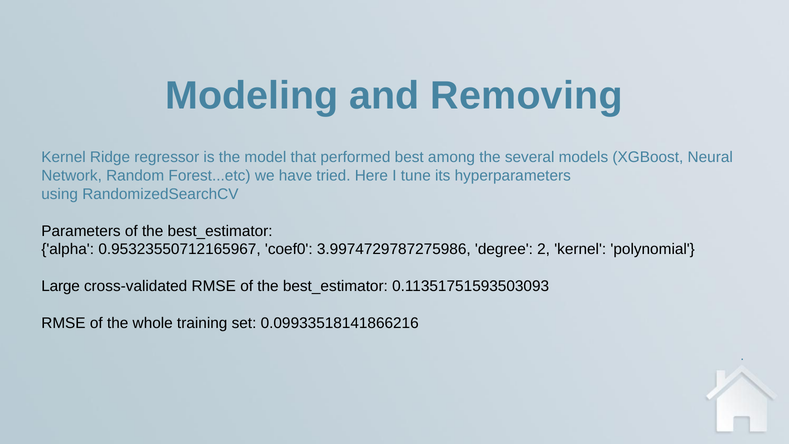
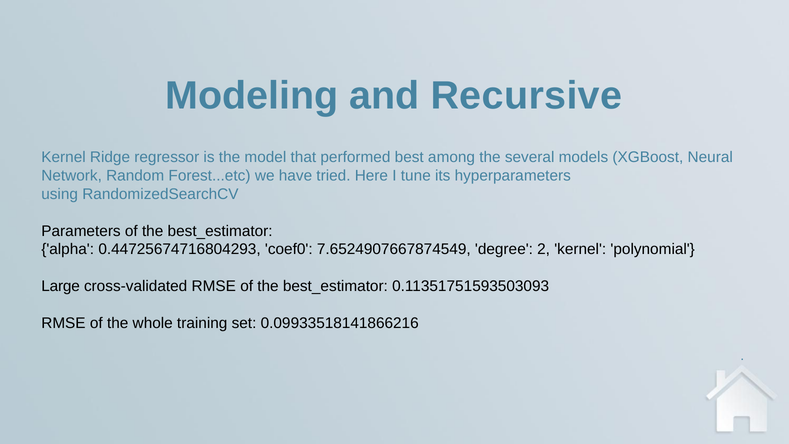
Removing: Removing -> Recursive (526, 96)
0.95323550712165967: 0.95323550712165967 -> 0.44725674716804293 (180, 249)
3.9974729787275986: 3.9974729787275986 -> 7.6524907667874549 (394, 249)
